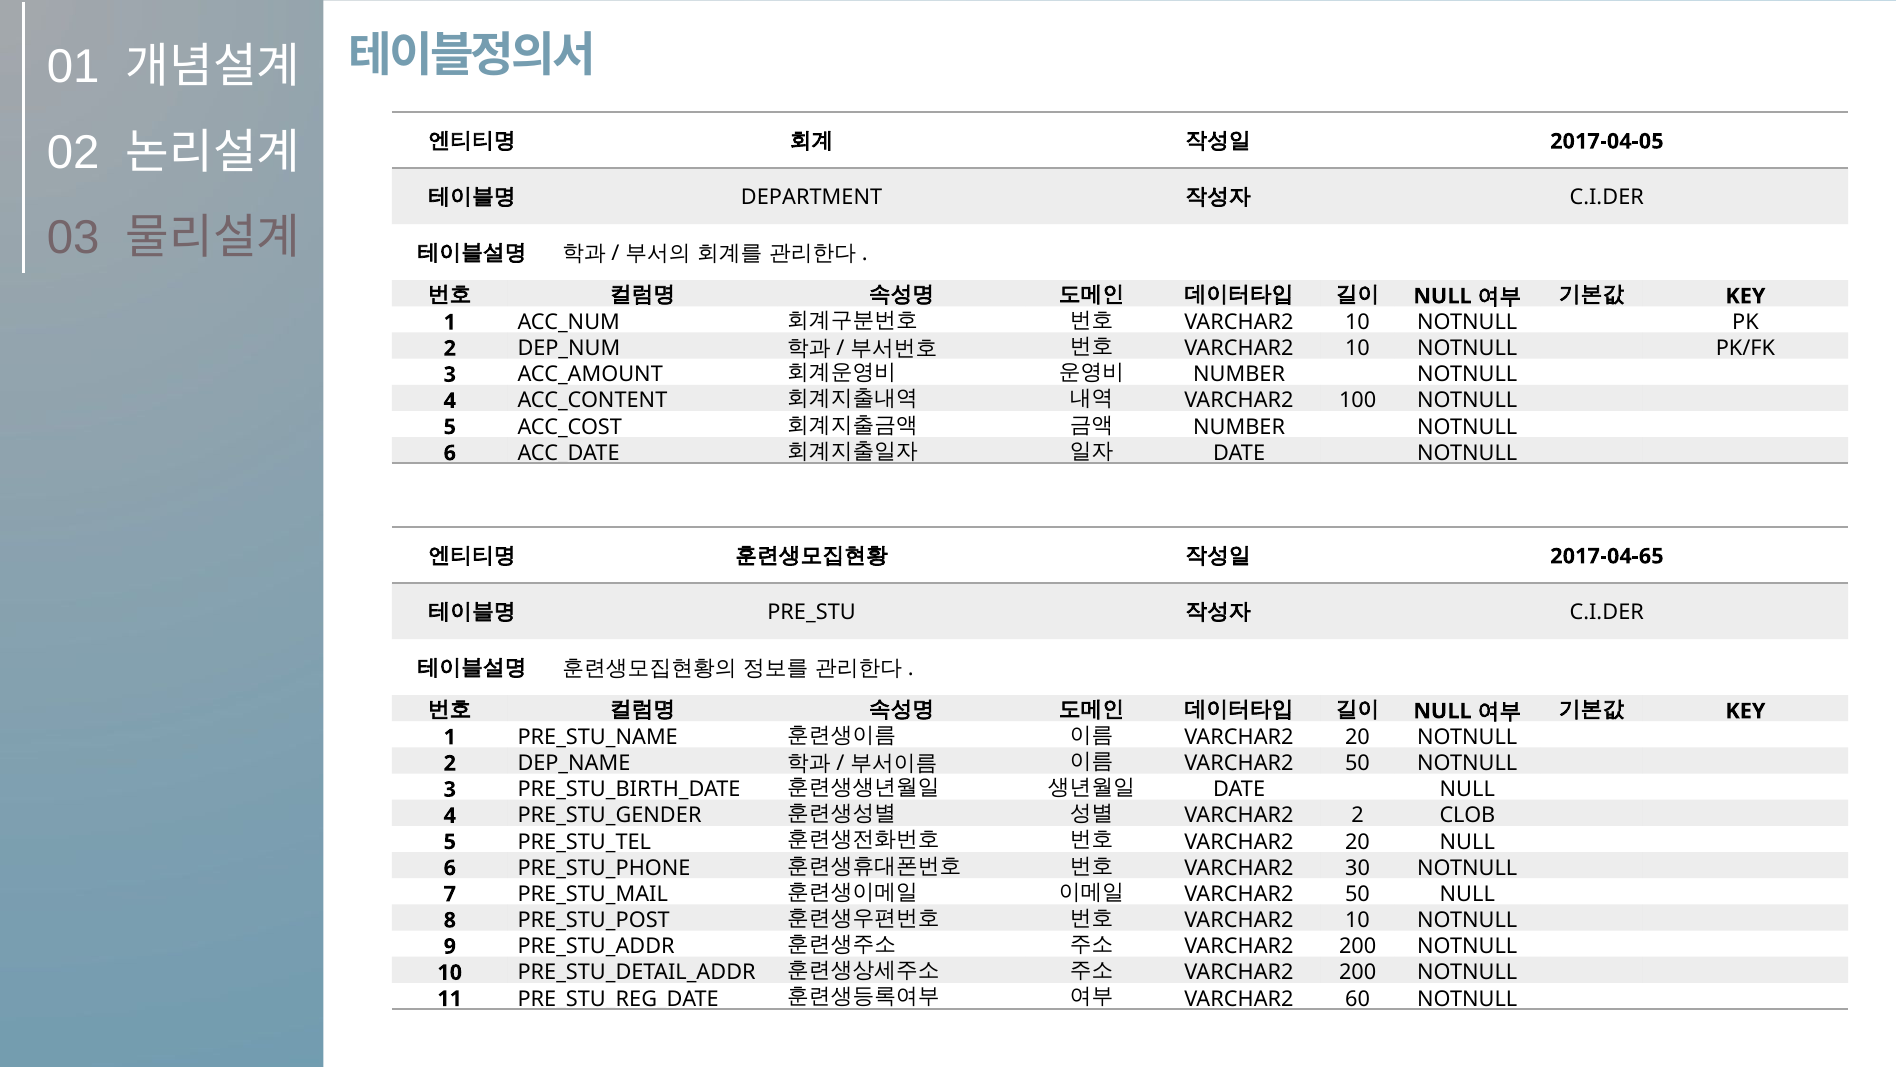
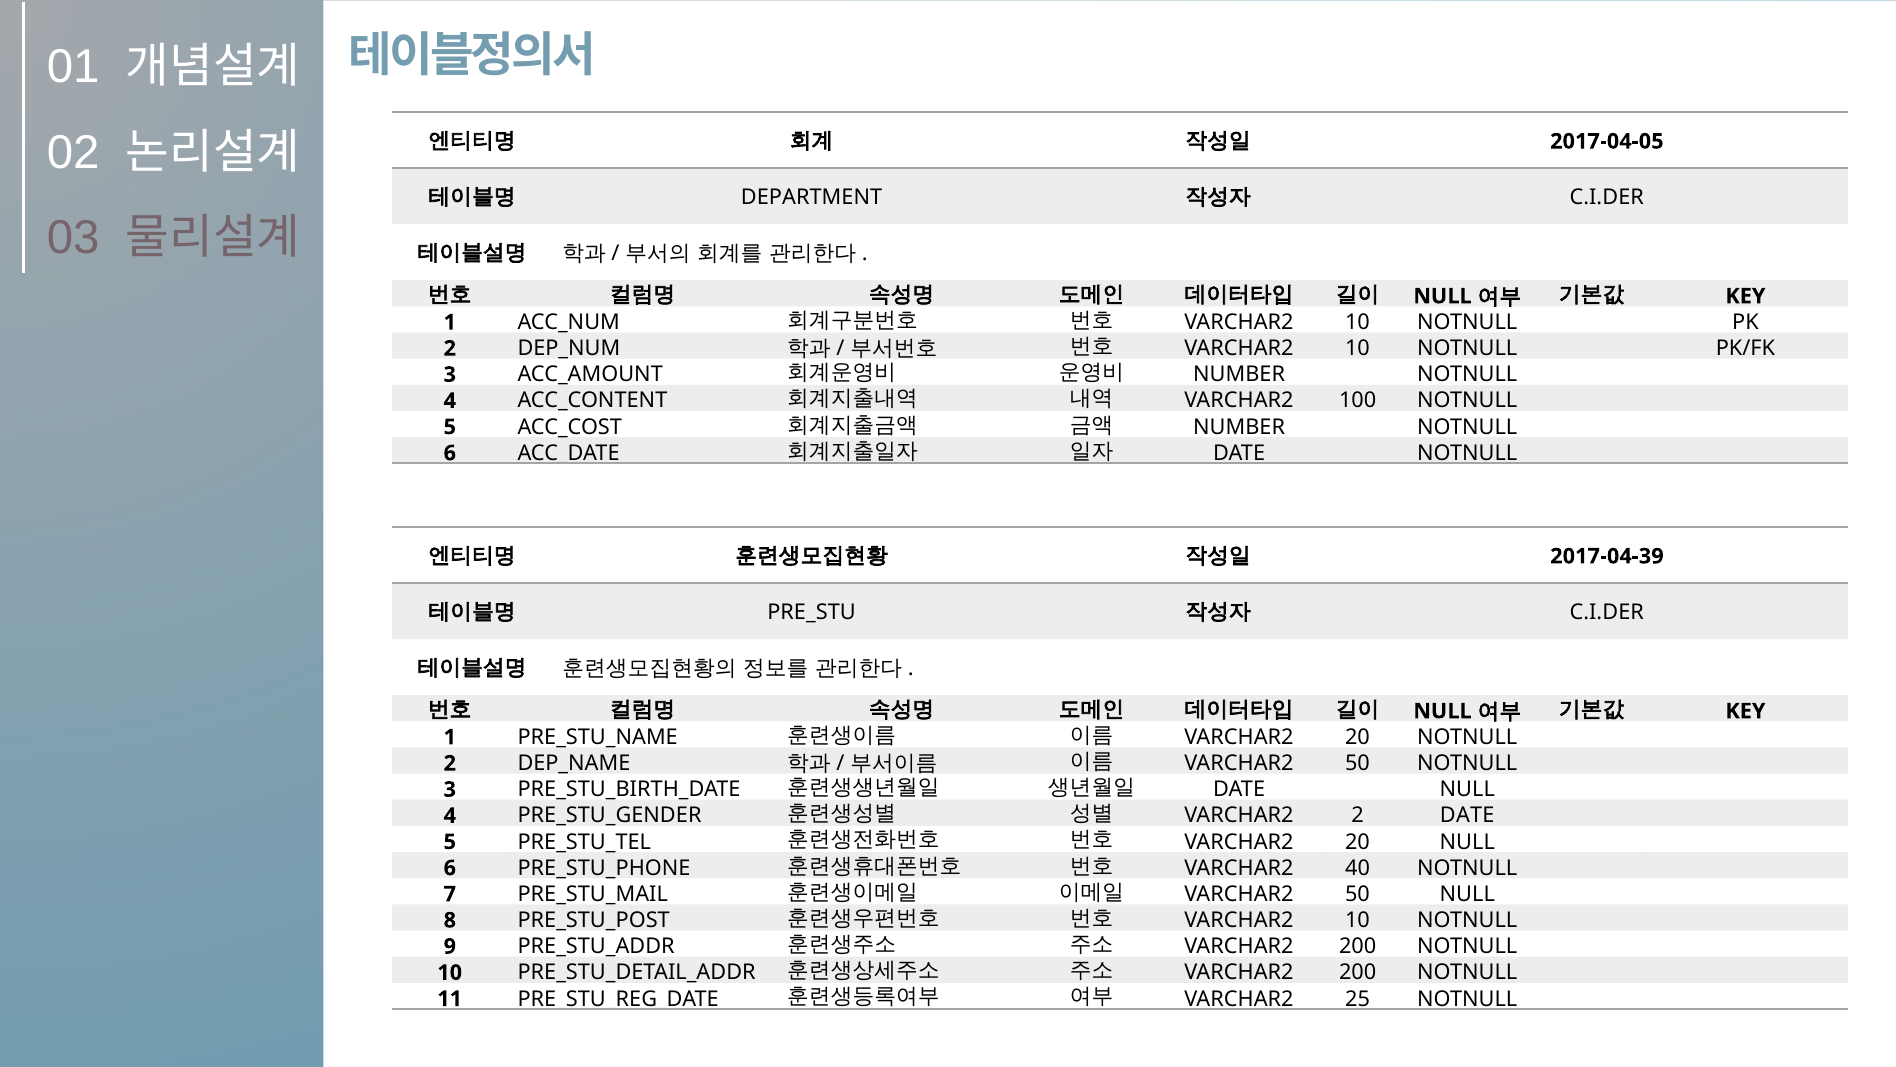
2017-04-65: 2017-04-65 -> 2017-04-39 (1607, 556)
2 CLOB: CLOB -> DATE (1467, 815)
30: 30 -> 40 (1358, 868)
60: 60 -> 25 (1358, 998)
